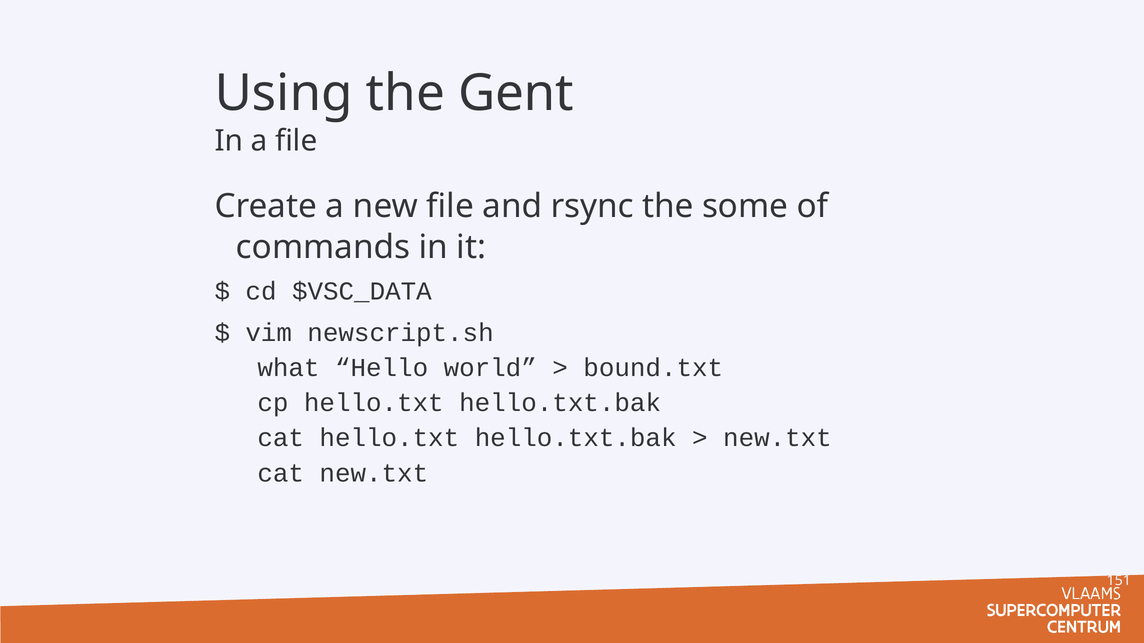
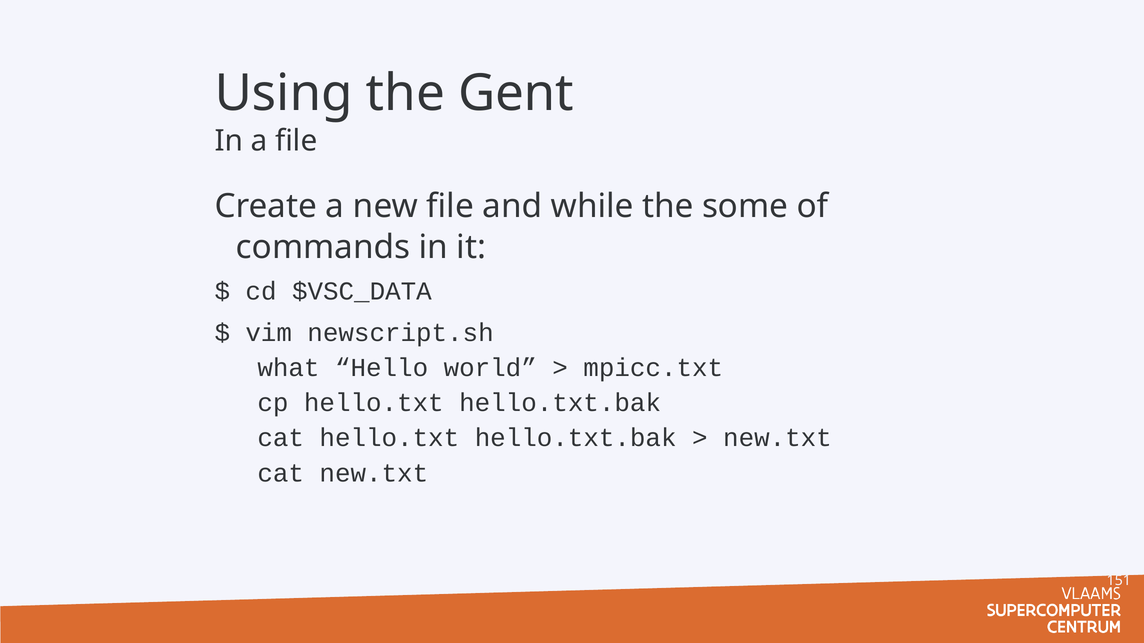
rsync: rsync -> while (592, 206)
bound.txt: bound.txt -> mpicc.txt (653, 368)
